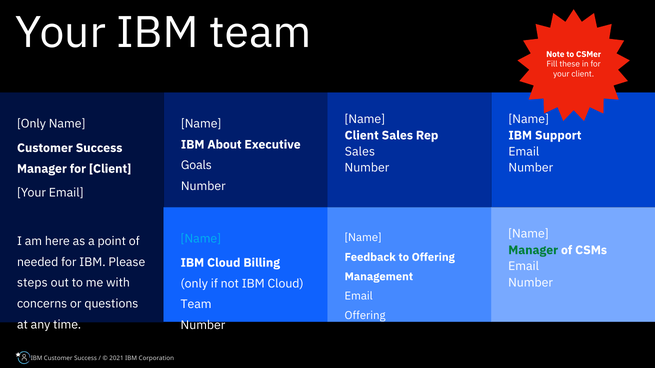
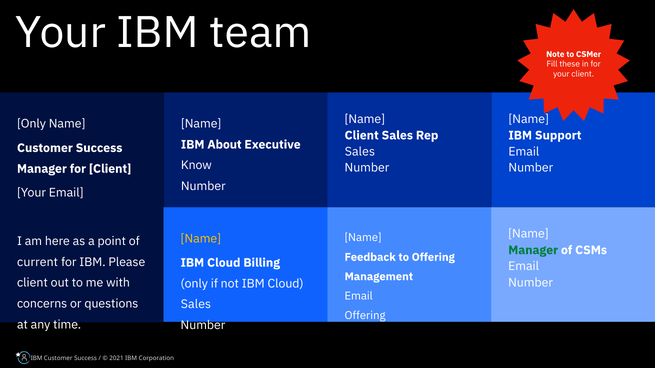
Goals: Goals -> Know (196, 166)
Name colour: light blue -> yellow (201, 239)
needed: needed -> current (38, 262)
steps: steps -> client (32, 283)
Team: Team -> Sales (196, 305)
